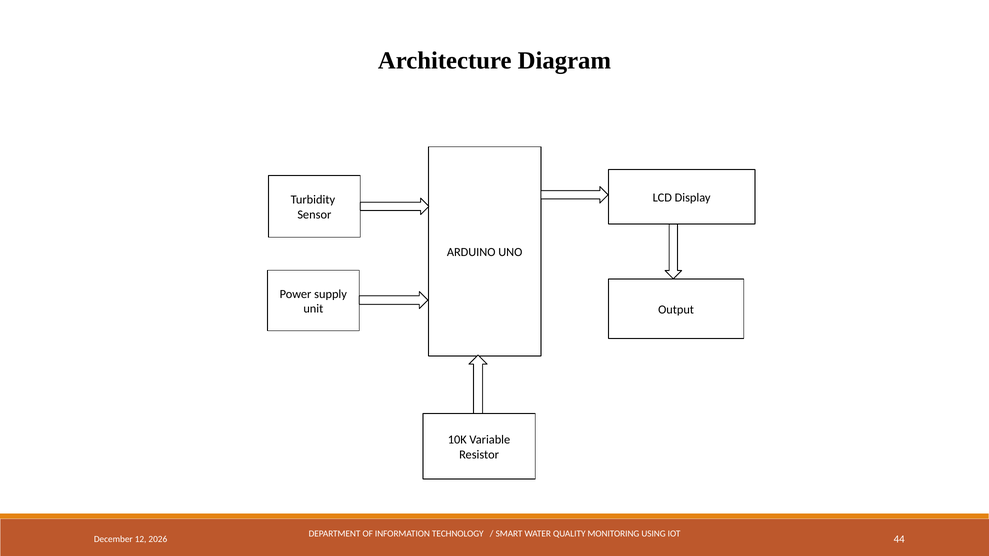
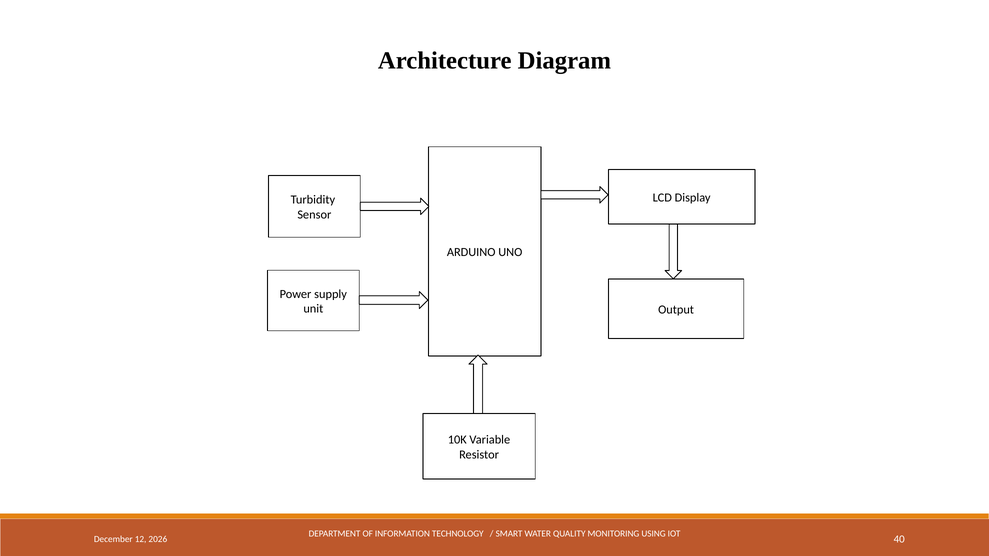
44: 44 -> 40 (899, 539)
